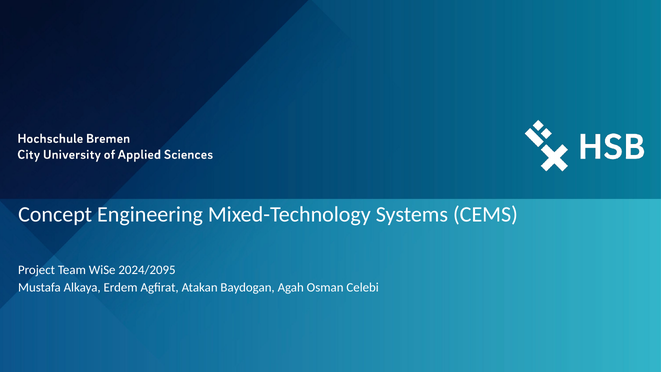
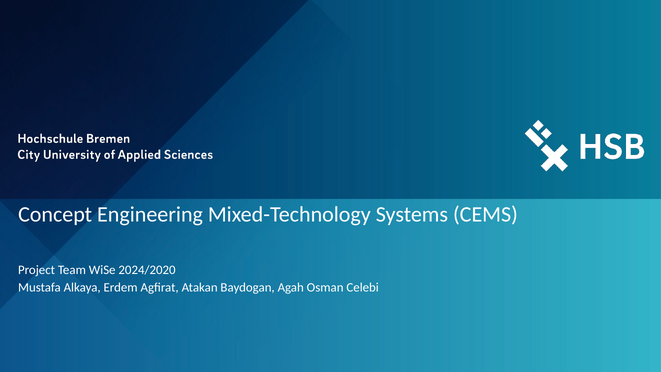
2024/2095: 2024/2095 -> 2024/2020 (147, 270)
